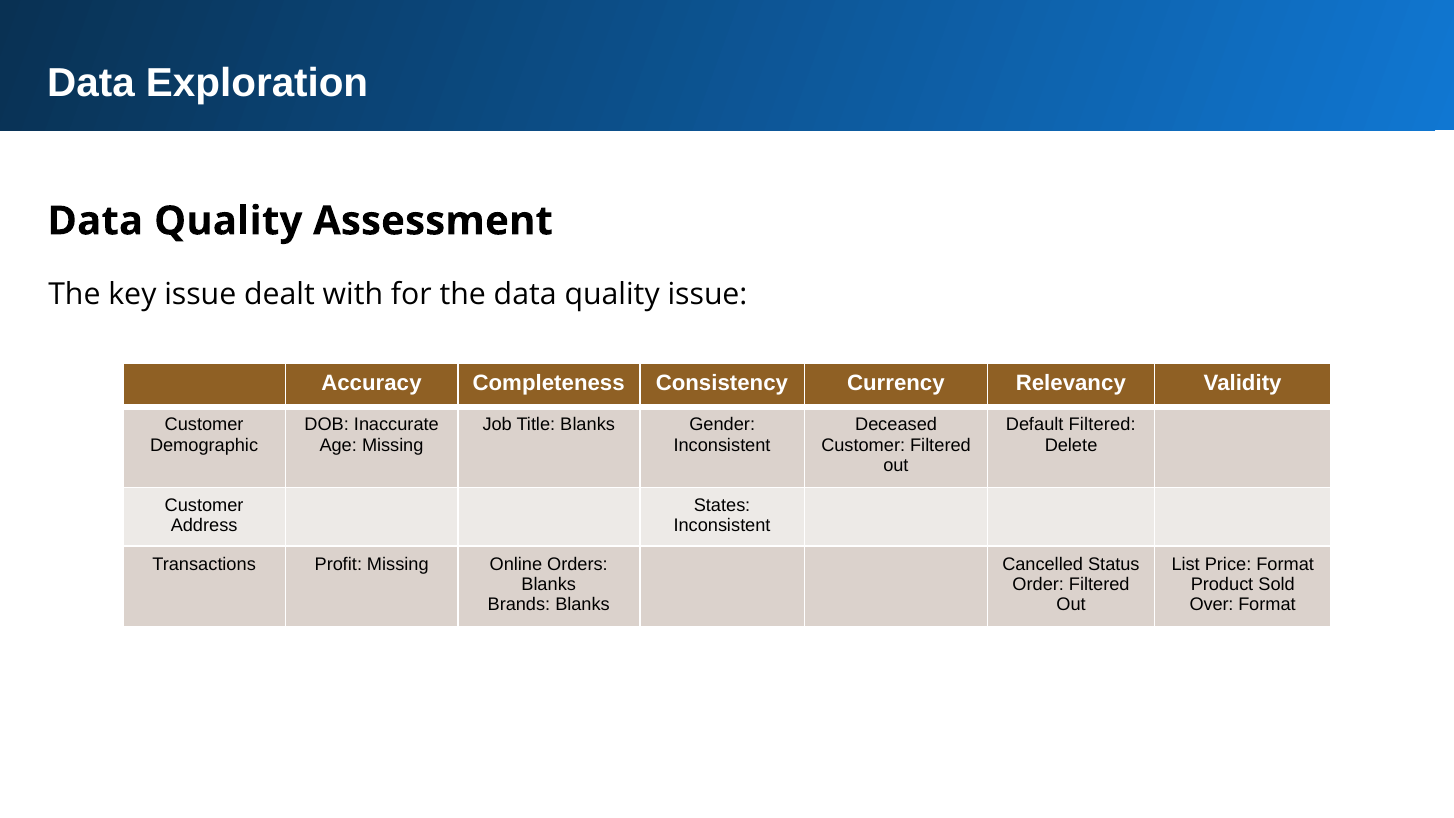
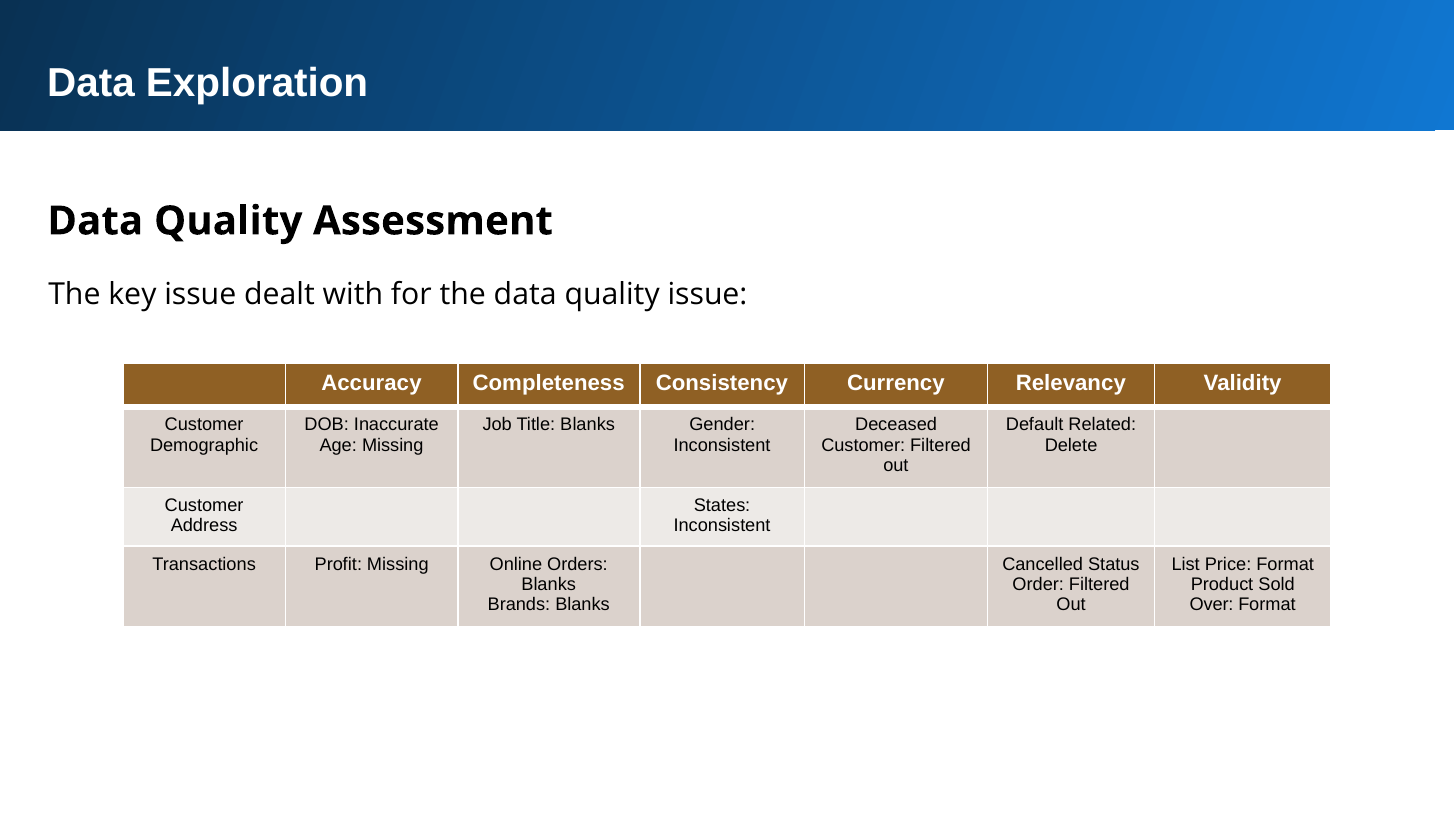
Default Filtered: Filtered -> Related (1102, 425)
